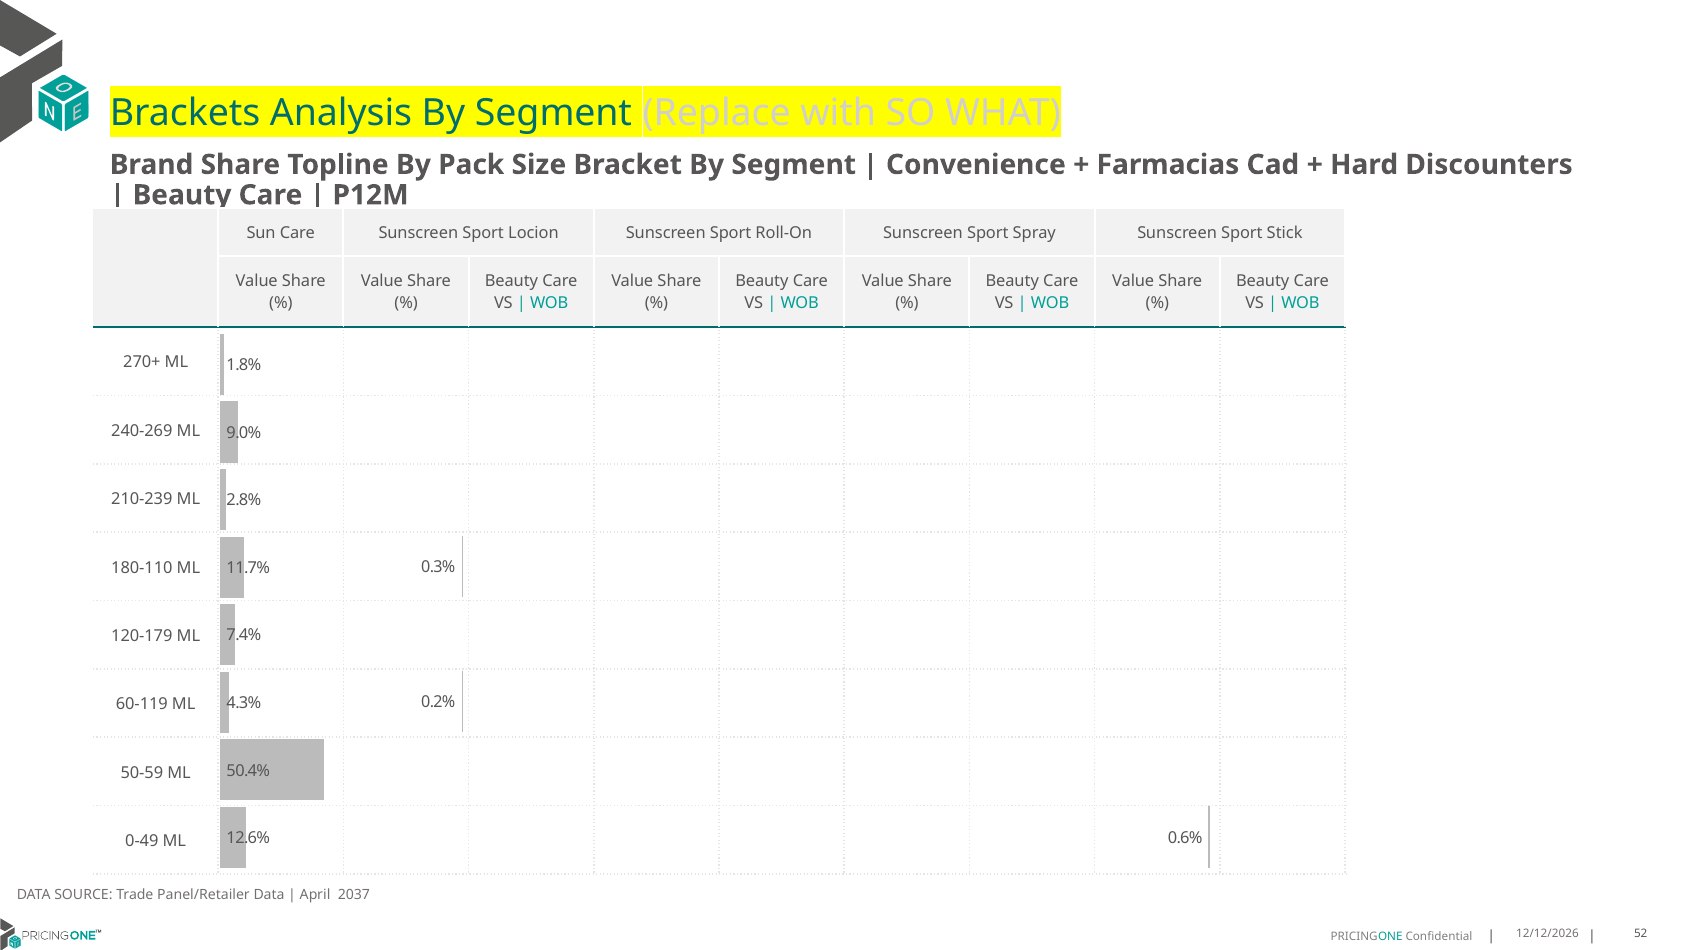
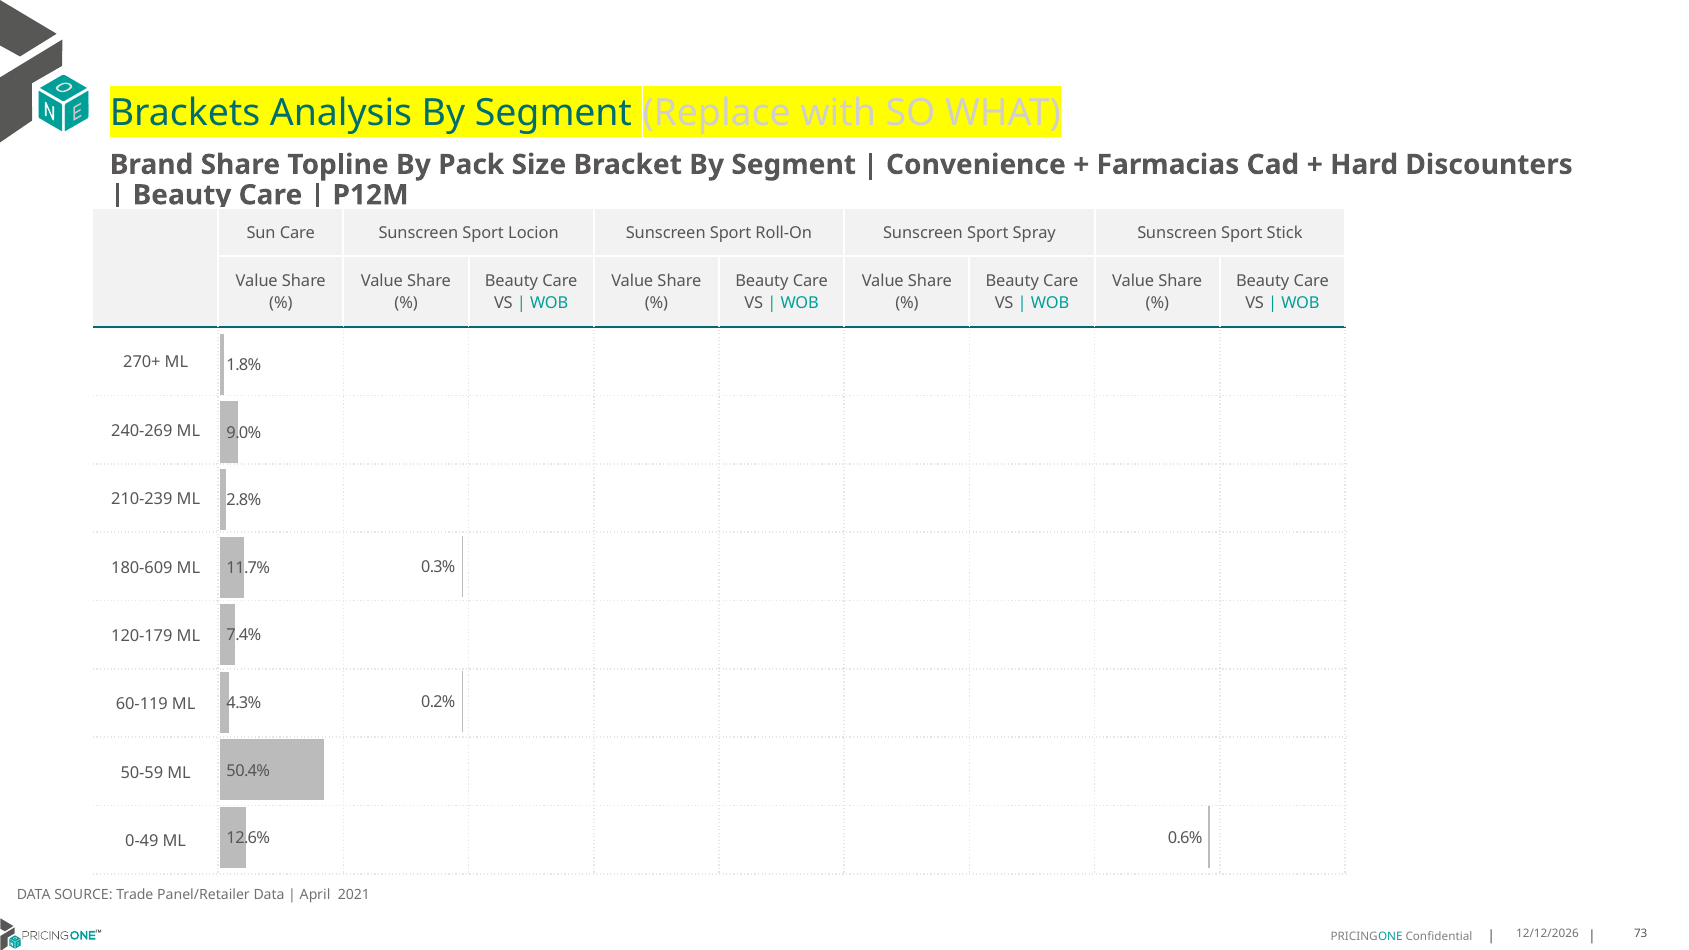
180-110: 180-110 -> 180-609 (142, 568)
2037: 2037 -> 2021 (354, 895)
52: 52 -> 73 (1641, 934)
